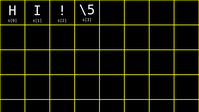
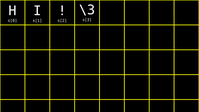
\5: \5 -> \3 (87, 10)
